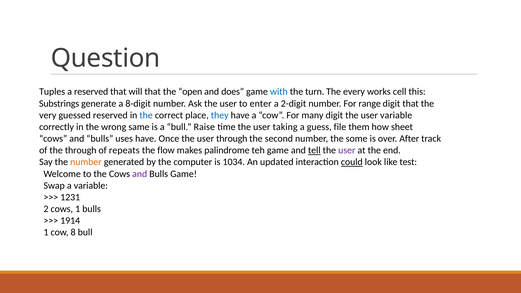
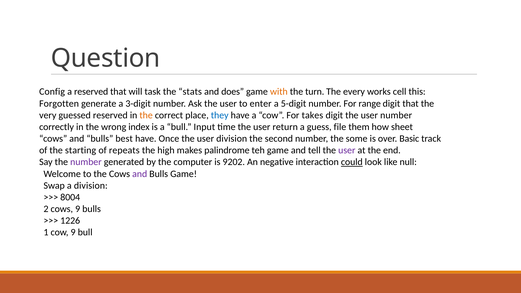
Tuples: Tuples -> Config (52, 92)
will that: that -> task (153, 92)
open: open -> stats (190, 92)
with colour: blue -> orange (279, 92)
Substrings: Substrings -> Forgotten (59, 103)
8-digit: 8-digit -> 3-digit (138, 103)
2-digit: 2-digit -> 5-digit (294, 103)
the colour: blue -> orange (146, 115)
many: many -> takes (312, 115)
user variable: variable -> number (396, 115)
same: same -> index (139, 127)
Raise: Raise -> Input (204, 127)
taking: taking -> return (285, 127)
uses: uses -> best (124, 139)
user through: through -> division (232, 139)
After: After -> Basic (409, 139)
the through: through -> starting (81, 150)
flow: flow -> high (166, 150)
tell underline: present -> none (314, 150)
number colour: orange -> purple (86, 162)
1034: 1034 -> 9202 (234, 162)
updated: updated -> negative (277, 162)
test: test -> null (408, 162)
a variable: variable -> division (91, 186)
1231: 1231 -> 8004 (70, 197)
cows 1: 1 -> 9 (78, 209)
1914: 1914 -> 1226 (70, 221)
cow 8: 8 -> 9 (73, 232)
